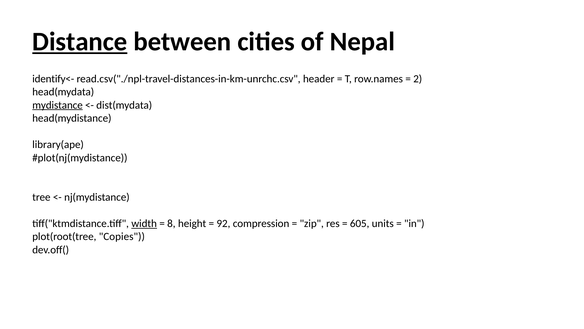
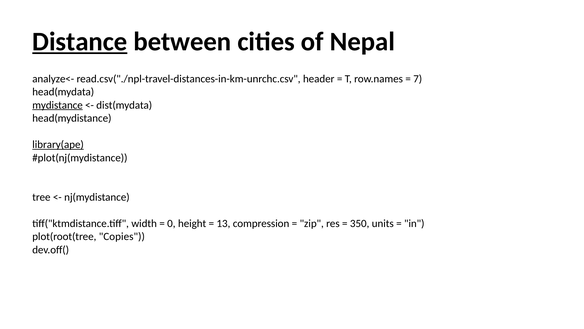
identify<-: identify<- -> analyze<- (53, 79)
2: 2 -> 7 (418, 79)
library(ape underline: none -> present (58, 144)
width underline: present -> none (144, 223)
8: 8 -> 0 (171, 223)
92: 92 -> 13 (223, 223)
605: 605 -> 350 (360, 223)
